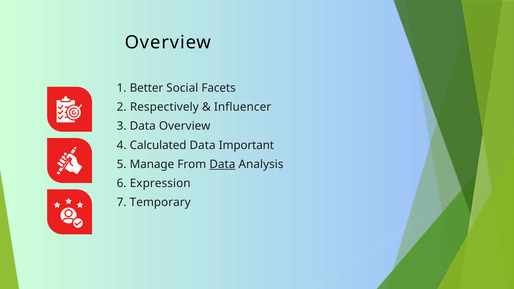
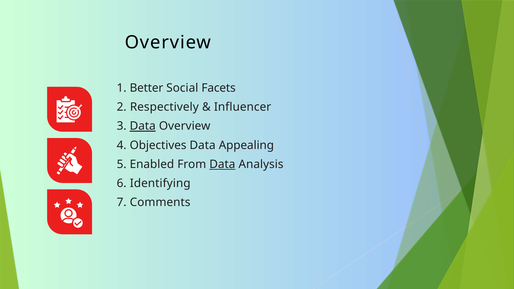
Data underline: none -> present (143, 126)
Calculated: Calculated -> Objectives (158, 145)
Important: Important -> Appealing (246, 145)
Manage: Manage -> Enabled (152, 164)
Expression: Expression -> Identifying (160, 183)
Temporary: Temporary -> Comments (160, 202)
